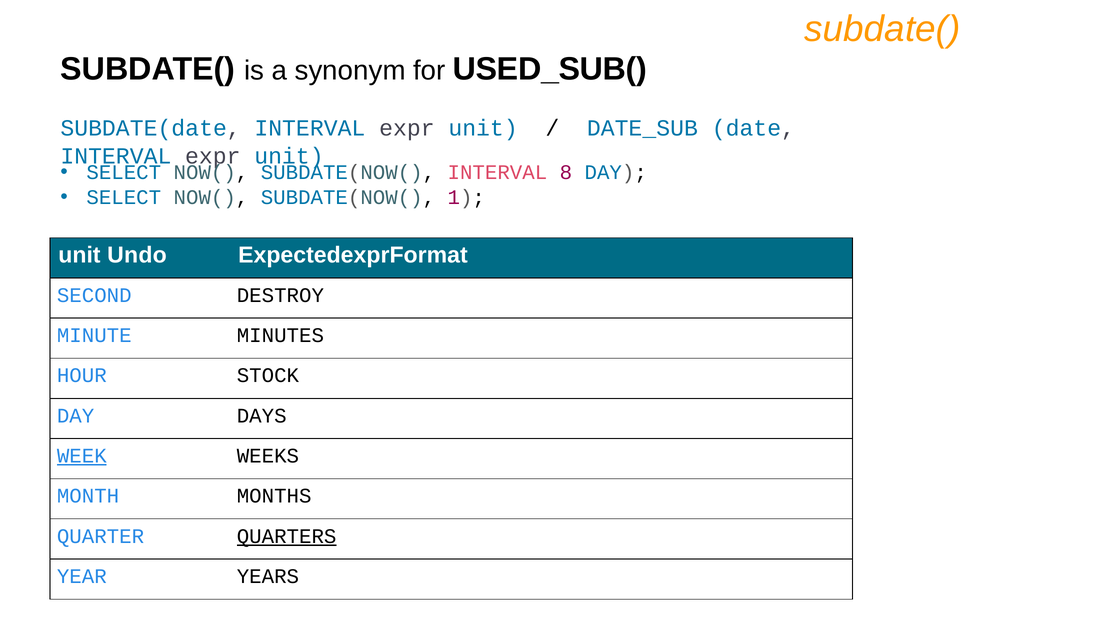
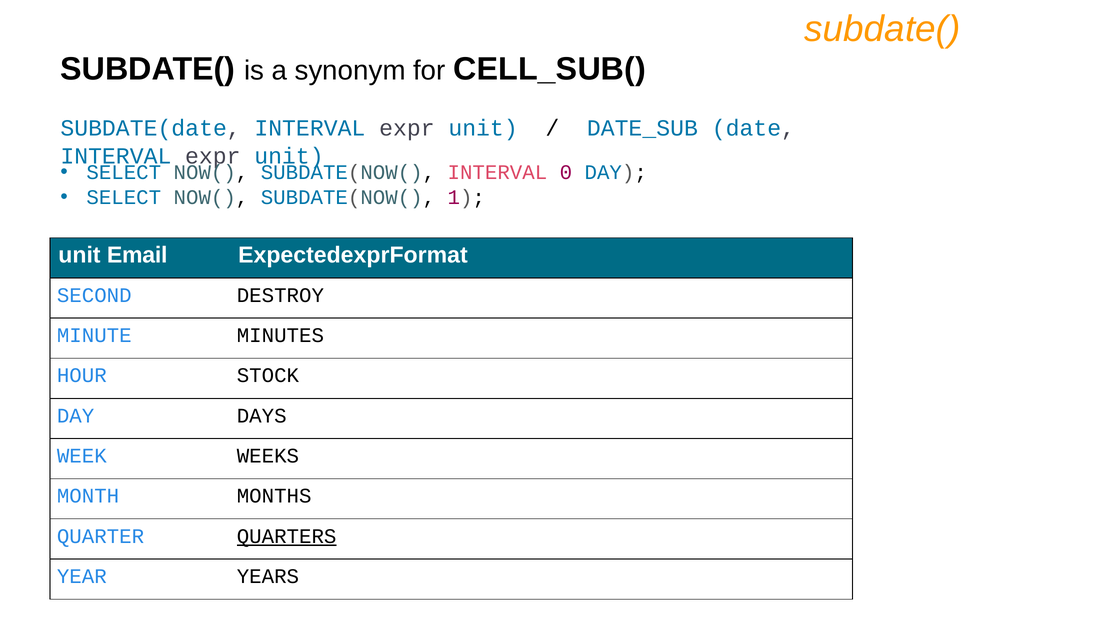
USED_SUB(: USED_SUB( -> CELL_SUB( (550, 69)
8: 8 -> 0 (566, 172)
Undo: Undo -> Email (137, 255)
WEEK underline: present -> none (82, 456)
